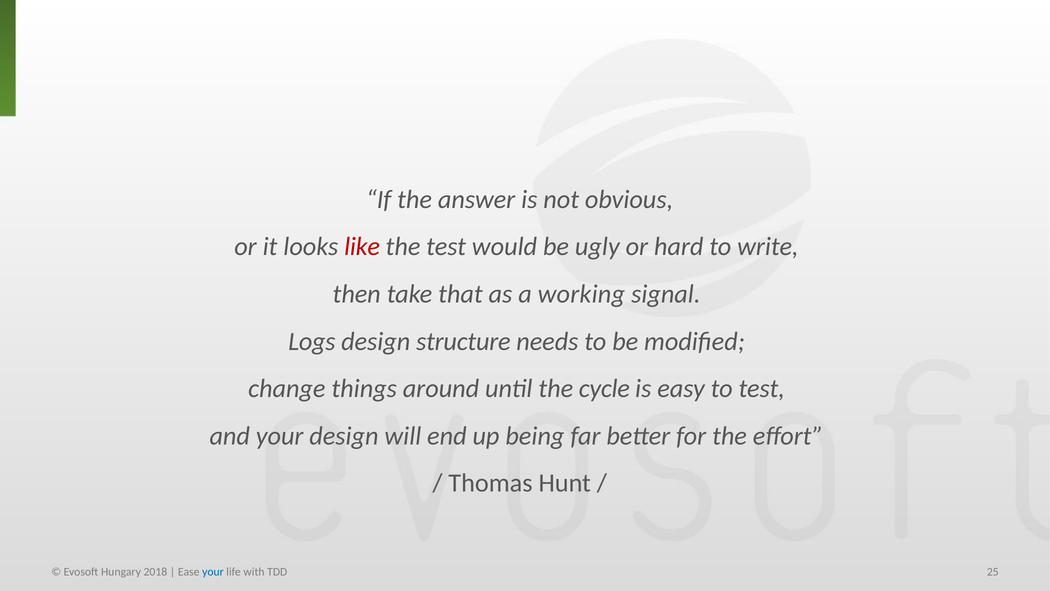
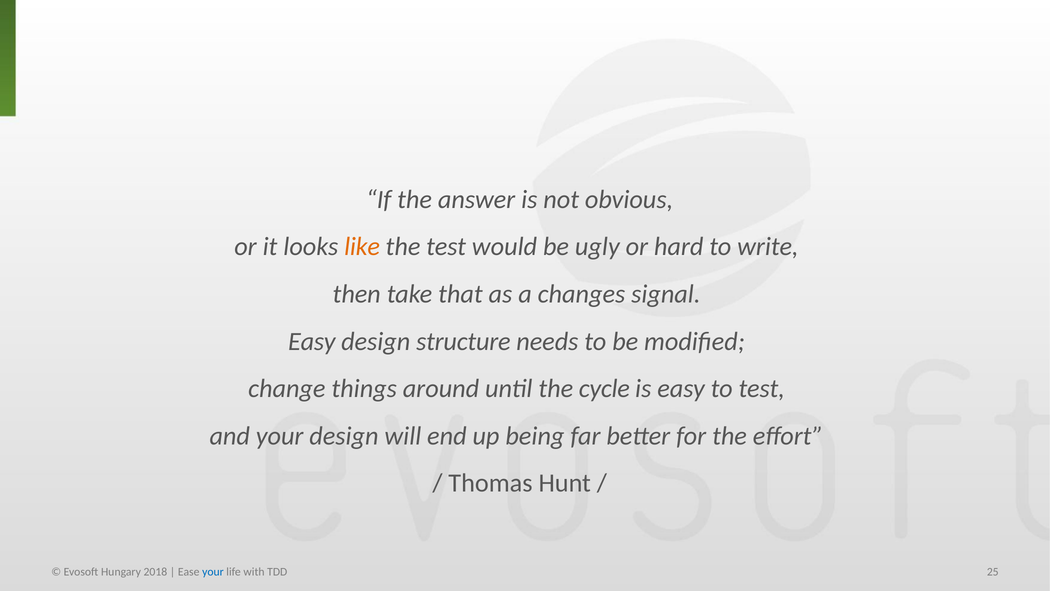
like colour: red -> orange (362, 247)
working: working -> changes (581, 294)
Logs: Logs -> Easy (312, 341)
